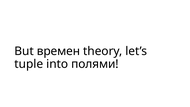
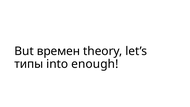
tuple: tuple -> типы (29, 64)
полями: полями -> enough (95, 64)
